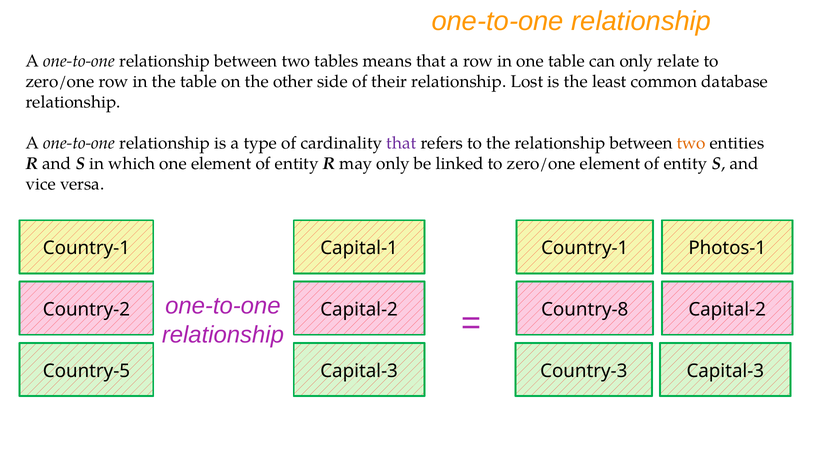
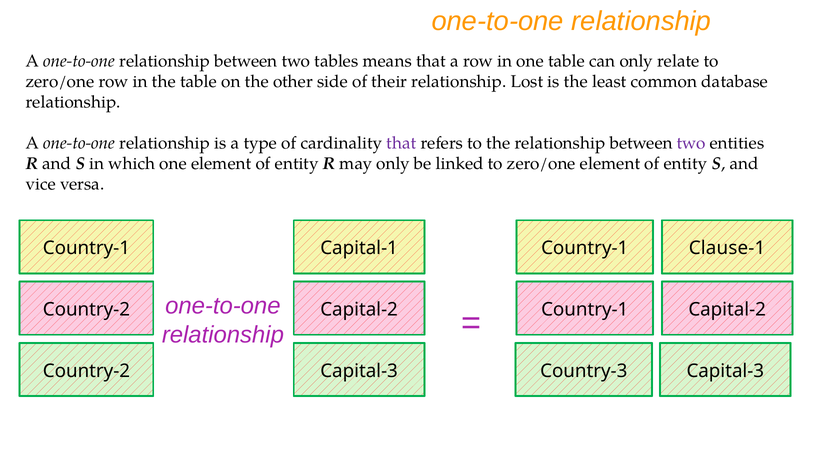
two colour: orange -> purple (691, 143)
Photos-1: Photos-1 -> Clause-1 (727, 248)
Capital-2 Country-8: Country-8 -> Country-1 (585, 310)
Country-5: Country-5 -> Country-2 (86, 371)
